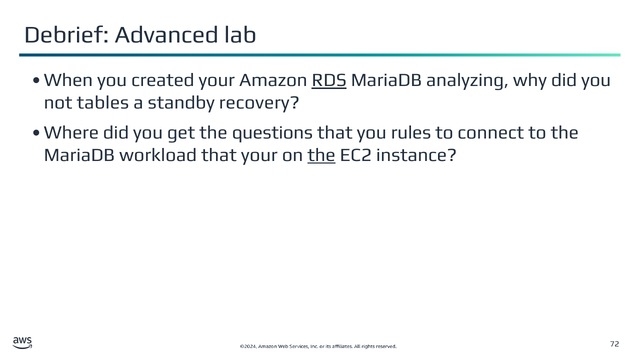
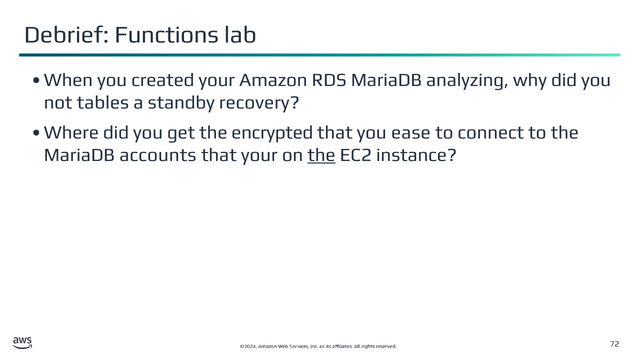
Advanced: Advanced -> Functions (167, 35)
RDS underline: present -> none (329, 80)
questions: questions -> encrypted (272, 133)
rules: rules -> ease (411, 133)
workload: workload -> accounts (158, 155)
